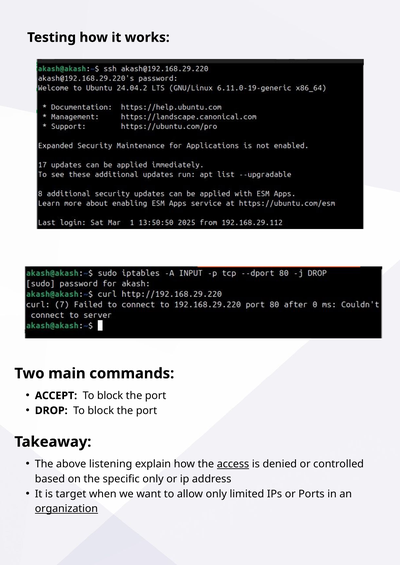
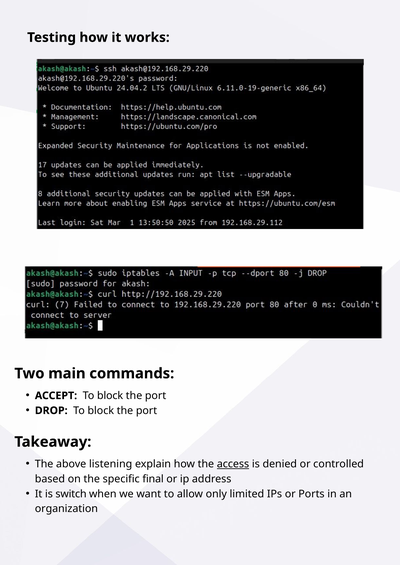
specific only: only -> final (153, 480)
target: target -> switch (71, 495)
organization underline: present -> none (66, 510)
